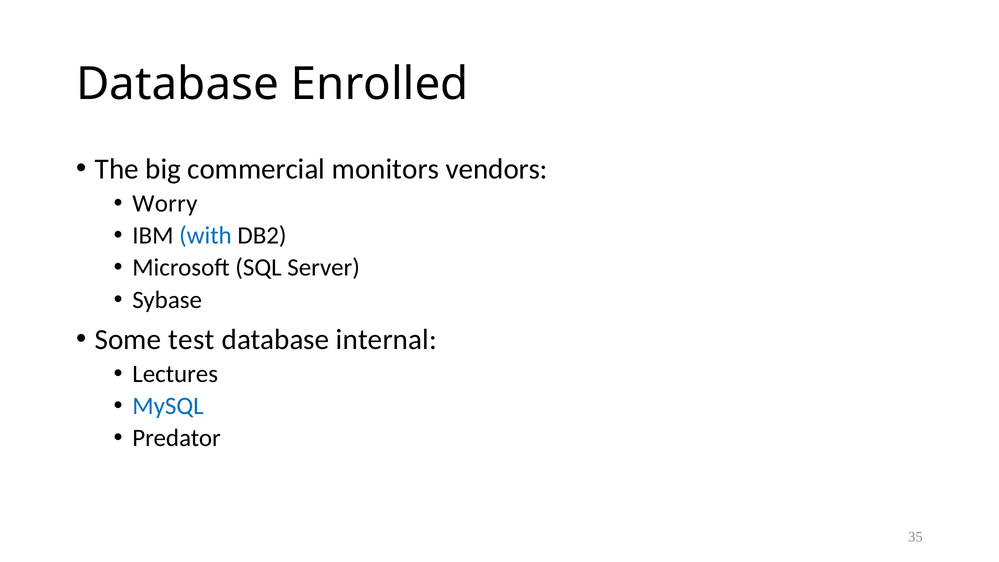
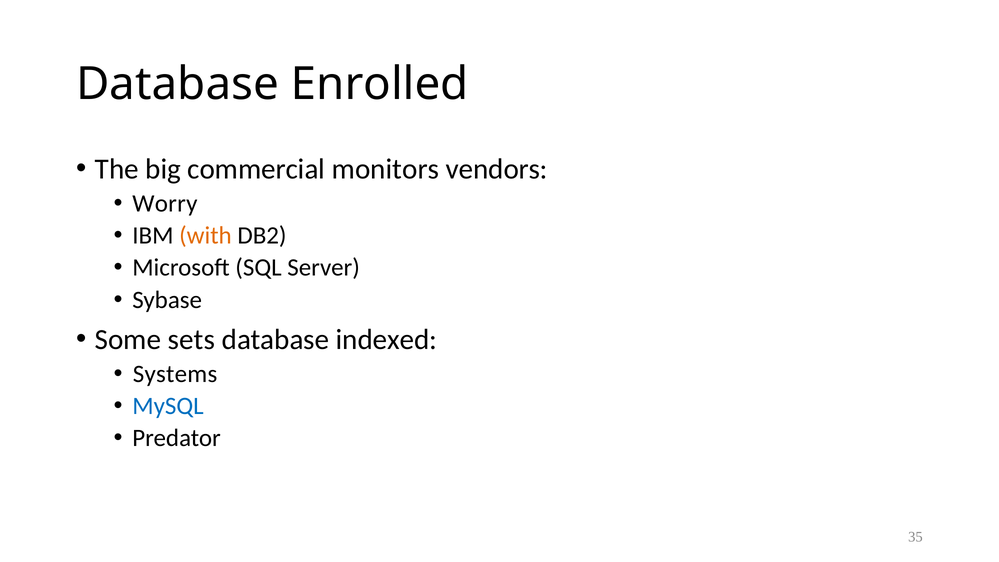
with colour: blue -> orange (205, 235)
test: test -> sets (192, 339)
internal: internal -> indexed (386, 339)
Lectures: Lectures -> Systems (175, 374)
